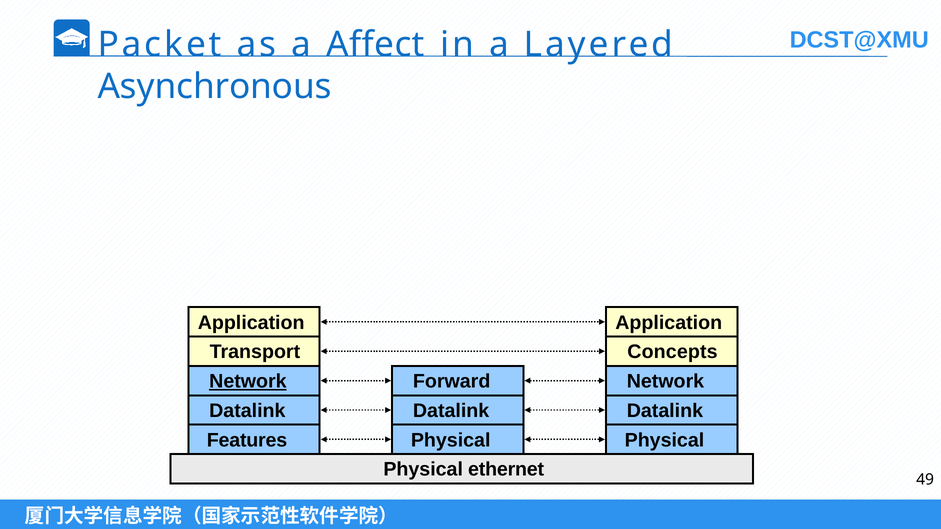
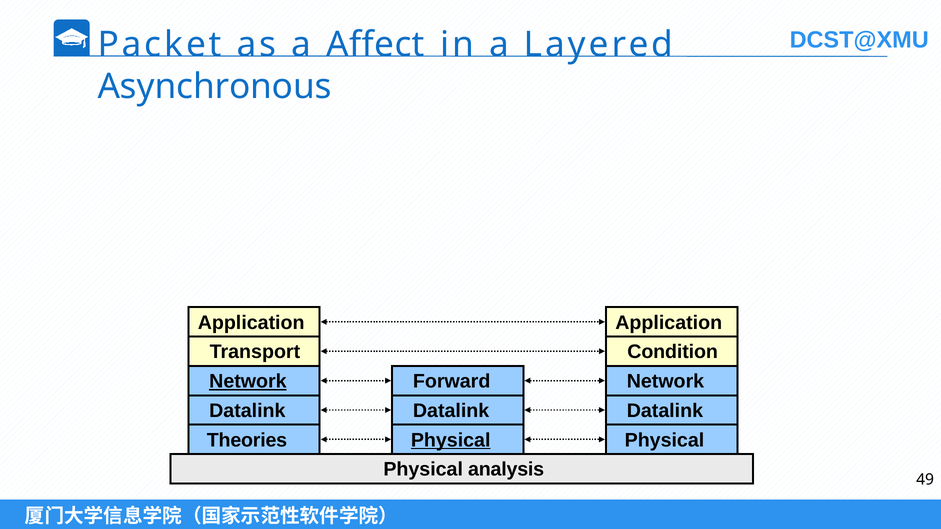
Concepts: Concepts -> Condition (673, 352)
Features: Features -> Theories (247, 440)
Physical underline: none -> present (451, 440)
ethernet: ethernet -> analysis (506, 470)
